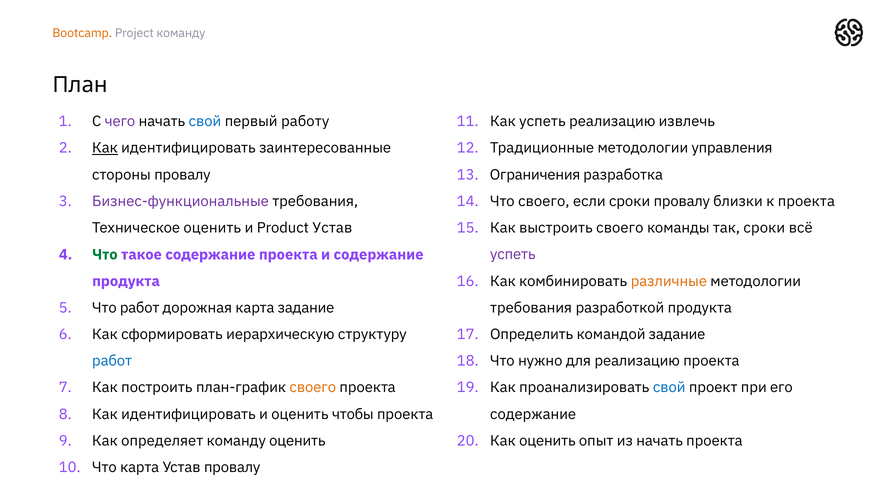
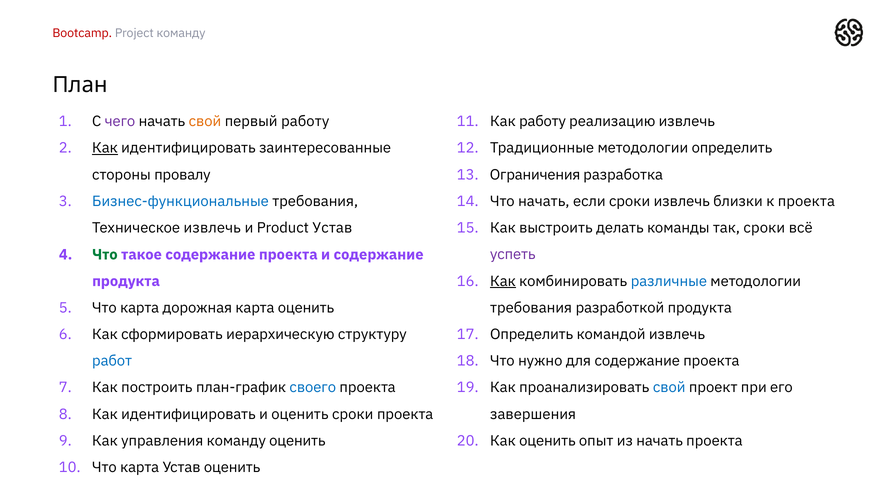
Bootcamp colour: orange -> red (82, 33)
свой colour: blue -> orange (205, 121)
Как успеть: успеть -> работу (543, 121)
методологии управления: управления -> определить (732, 148)
Бизнес-функциональные colour: purple -> blue (180, 201)
Что своего: своего -> начать (544, 201)
сроки провалу: провалу -> извлечь (682, 201)
Техническое оценить: оценить -> извлечь (212, 228)
выстроить своего: своего -> делать (620, 228)
Как underline: none -> present (503, 281)
различные colour: orange -> blue (669, 281)
работ: работ -> карта (140, 308)
карта задание: задание -> оценить (306, 308)
командой задание: задание -> извлечь (677, 334)
для реализацию: реализацию -> содержание (637, 361)
своего colour: orange -> blue (313, 388)
оценить чтобы: чтобы -> сроки (353, 414)
содержание: содержание -> завершения (533, 414)
определяет: определяет -> управления (162, 441)
Устав провалу: провалу -> оценить (232, 467)
